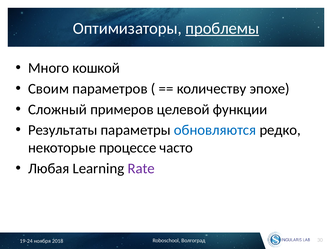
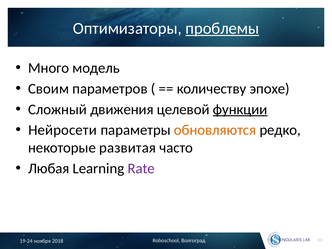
кошкой: кошкой -> модель (96, 68)
примеров: примеров -> движения (122, 109)
функции underline: none -> present (240, 109)
Результаты: Результаты -> Нейросети (63, 130)
обновляются colour: blue -> orange (215, 130)
процессе: процессе -> развитая (128, 148)
